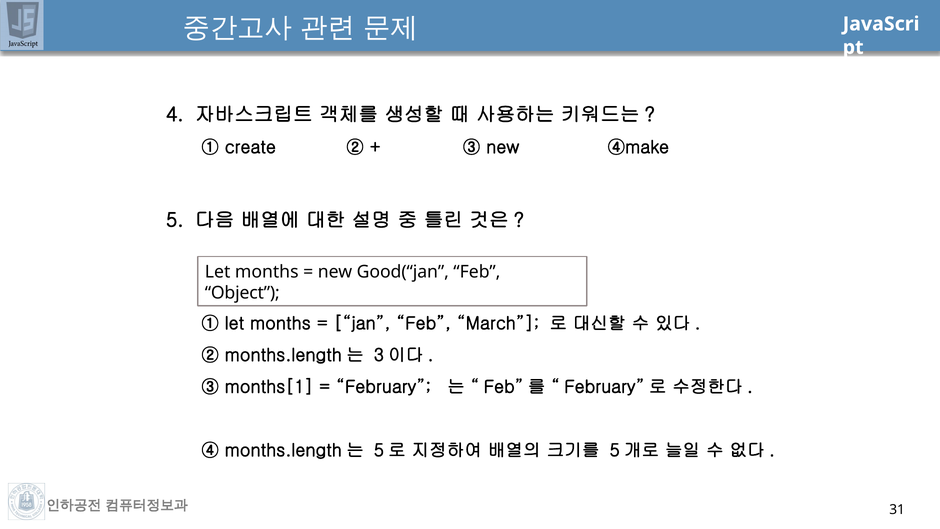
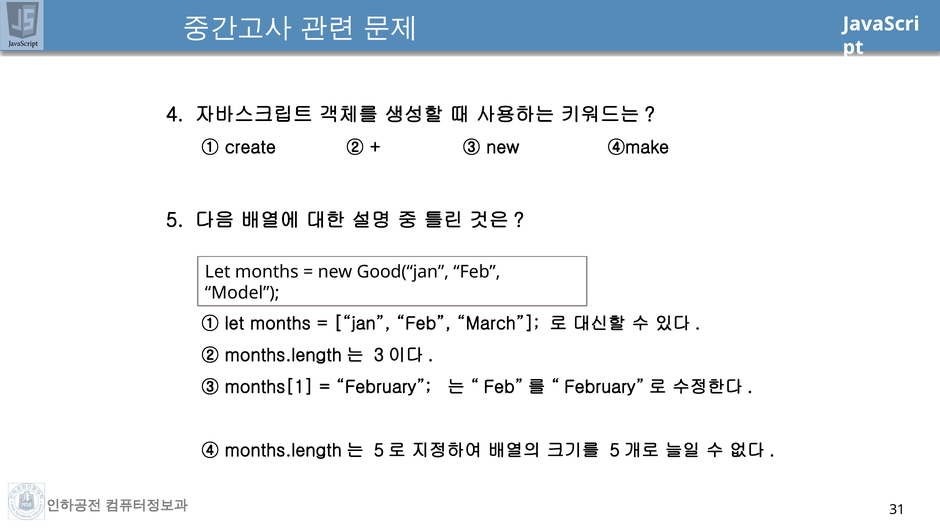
Object: Object -> Model (242, 293)
